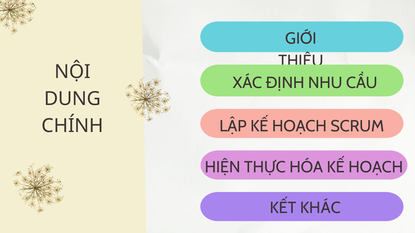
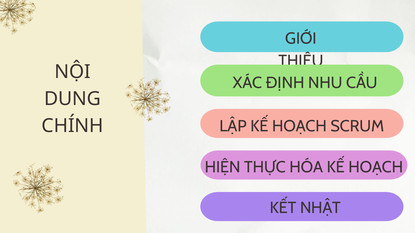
KHÁC: KHÁC -> NHẬT (320, 208)
